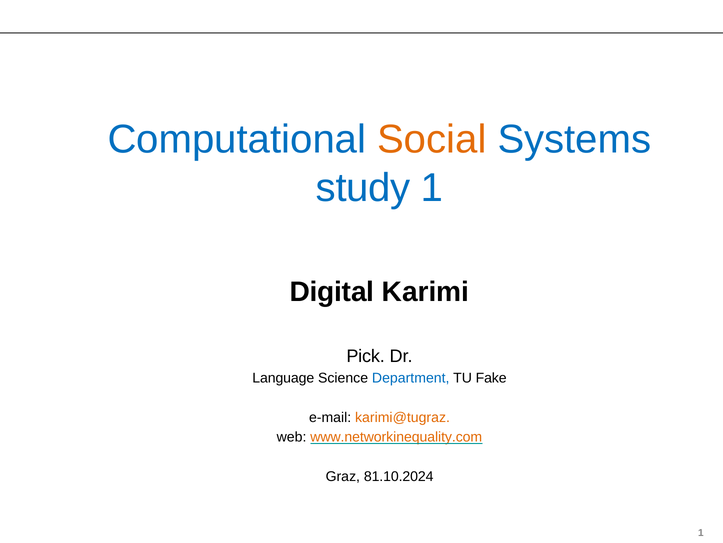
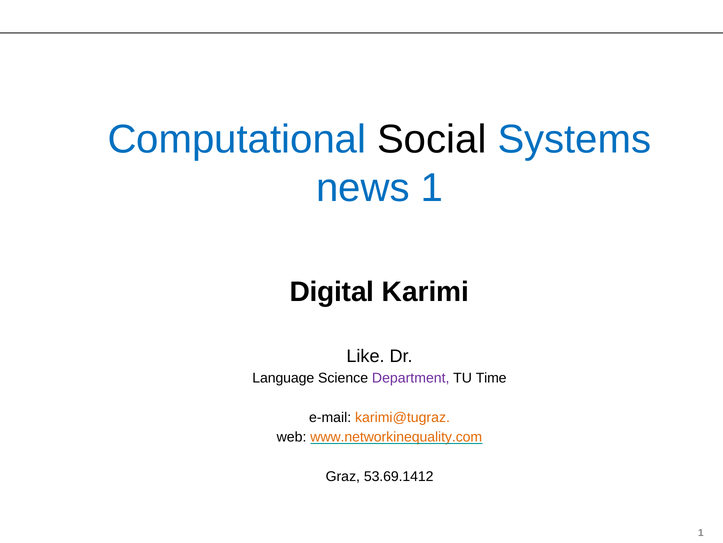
Social colour: orange -> black (432, 139)
study: study -> news (363, 188)
Pick: Pick -> Like (365, 356)
Department colour: blue -> purple (411, 378)
Fake: Fake -> Time (491, 378)
81.10.2024: 81.10.2024 -> 53.69.1412 (399, 476)
